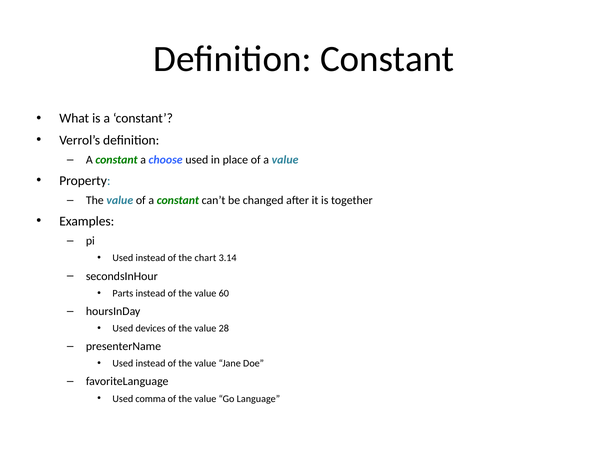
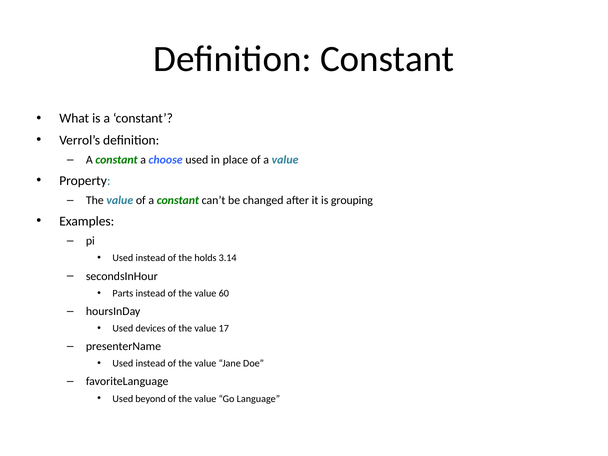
together: together -> grouping (352, 200)
chart: chart -> holds (205, 258)
28: 28 -> 17 (224, 328)
comma: comma -> beyond (151, 399)
